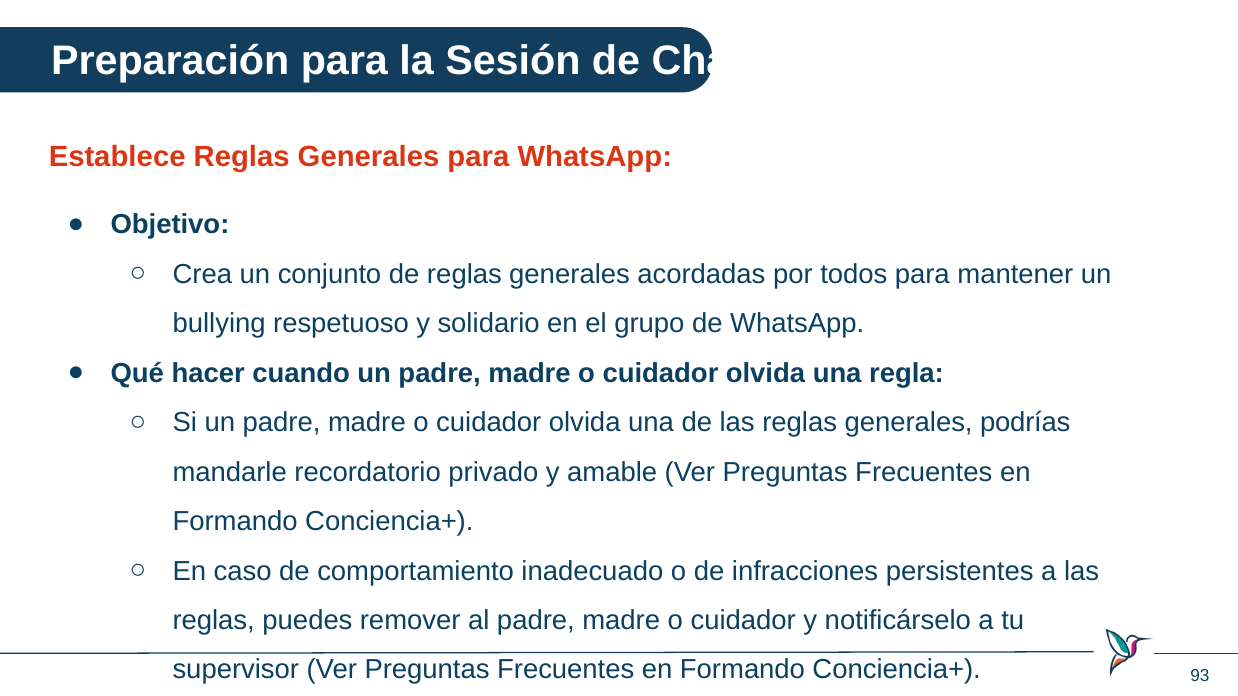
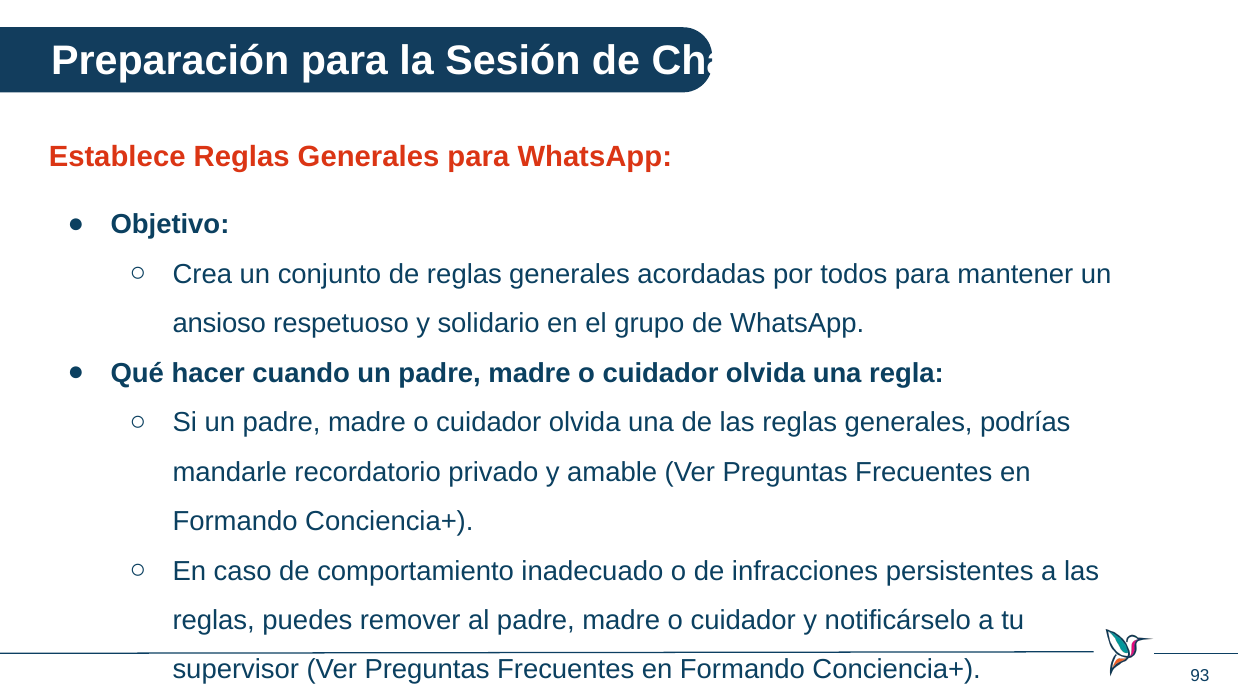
bullying: bullying -> ansioso (219, 324)
